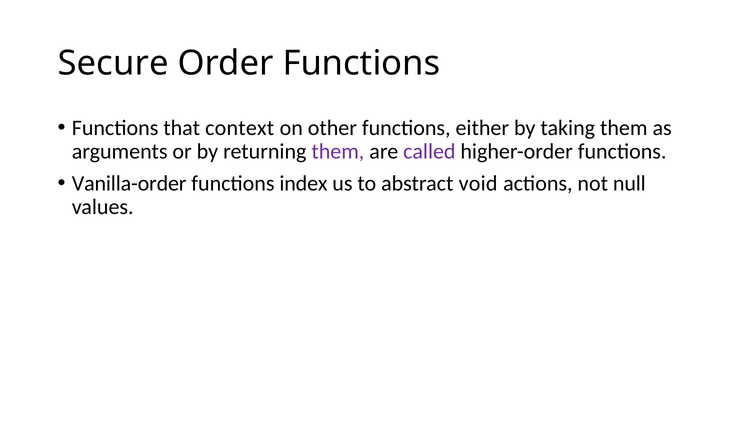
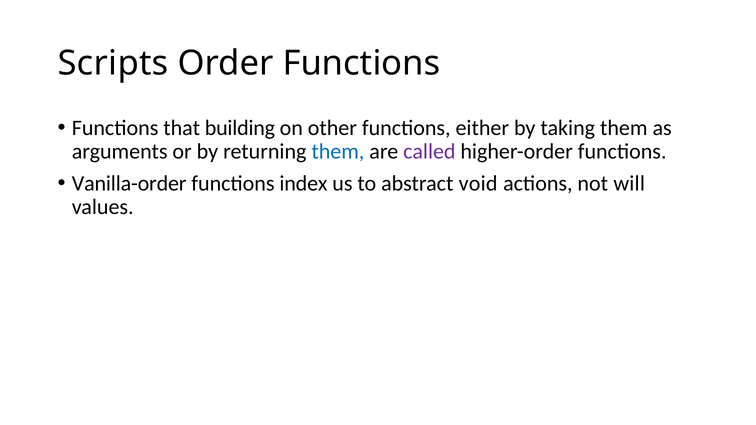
Secure: Secure -> Scripts (113, 64)
context: context -> building (240, 128)
them colour: purple -> blue (338, 152)
null: null -> will (629, 183)
